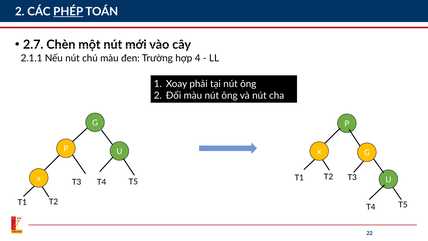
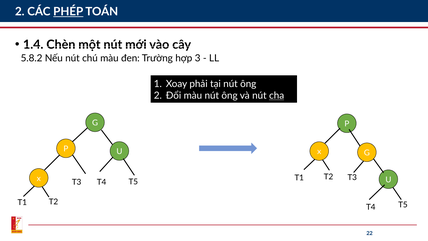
2.7: 2.7 -> 1.4 (33, 44)
2.1.1: 2.1.1 -> 5.8.2 (32, 58)
4: 4 -> 3 (198, 58)
cha underline: none -> present (277, 95)
